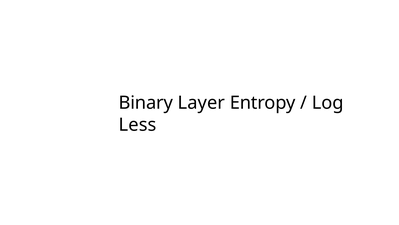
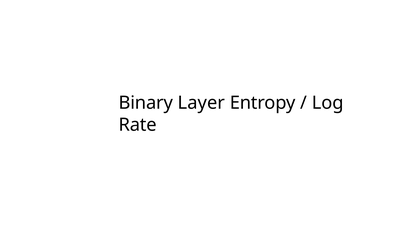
Less: Less -> Rate (138, 124)
